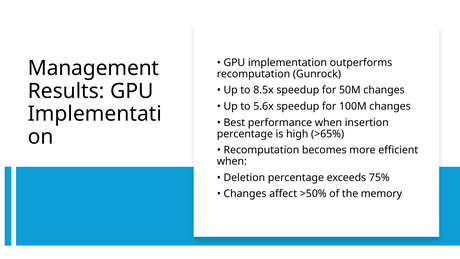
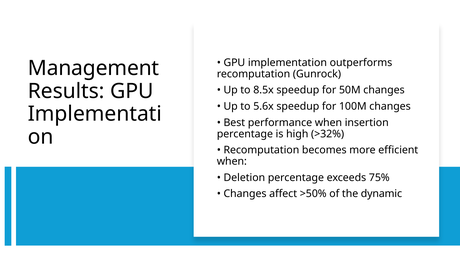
>65%: >65% -> >32% (328, 134)
memory: memory -> dynamic (381, 194)
